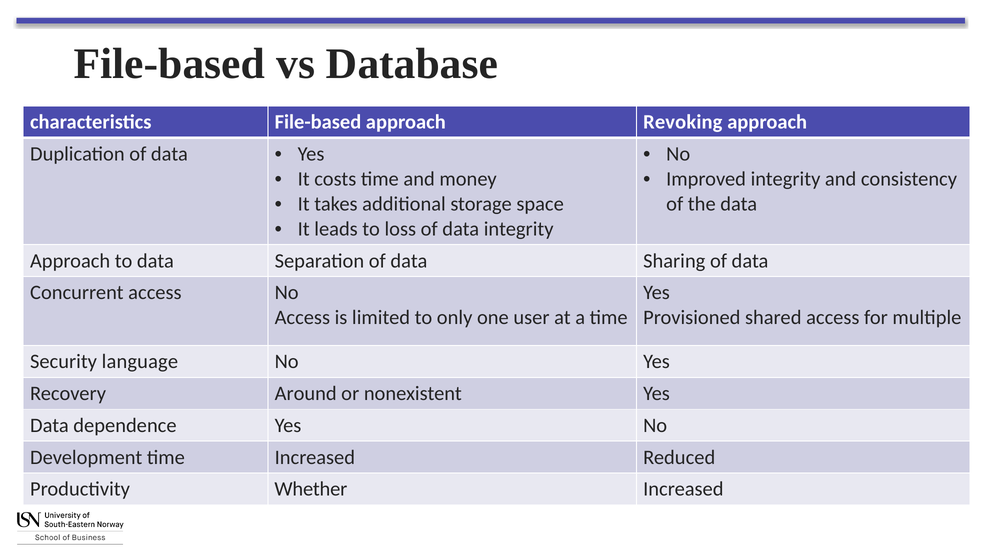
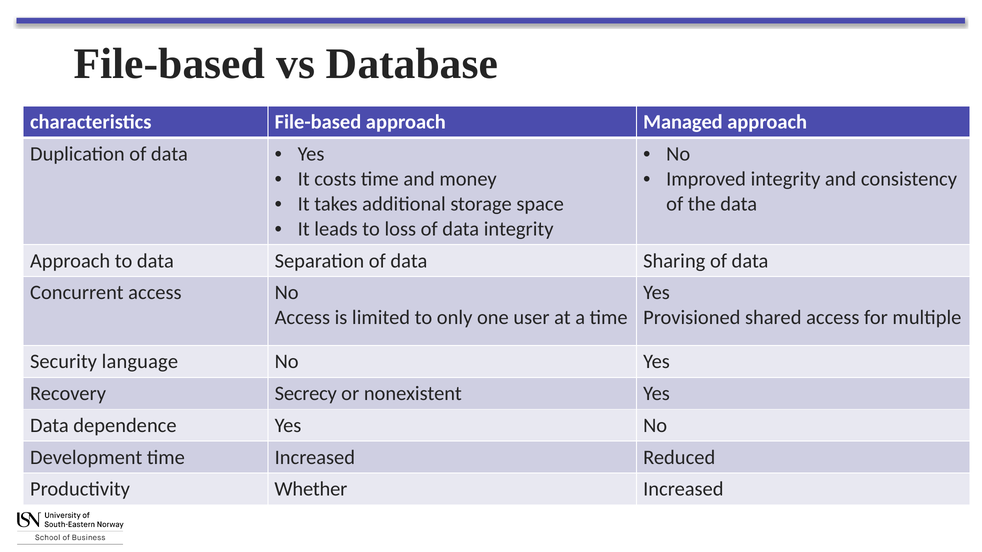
Revoking: Revoking -> Managed (683, 122)
Around: Around -> Secrecy (306, 394)
